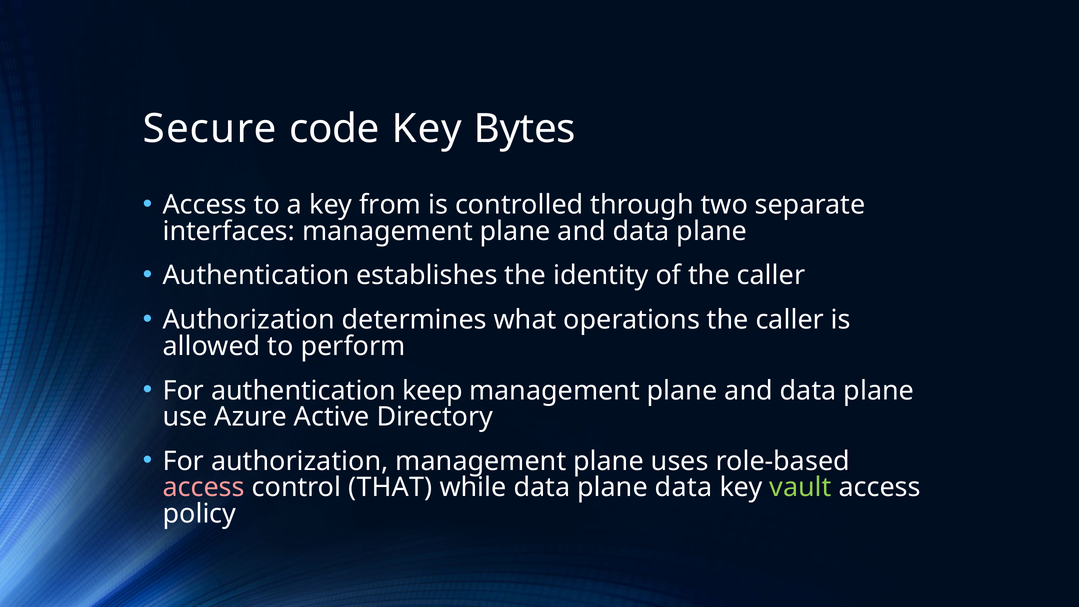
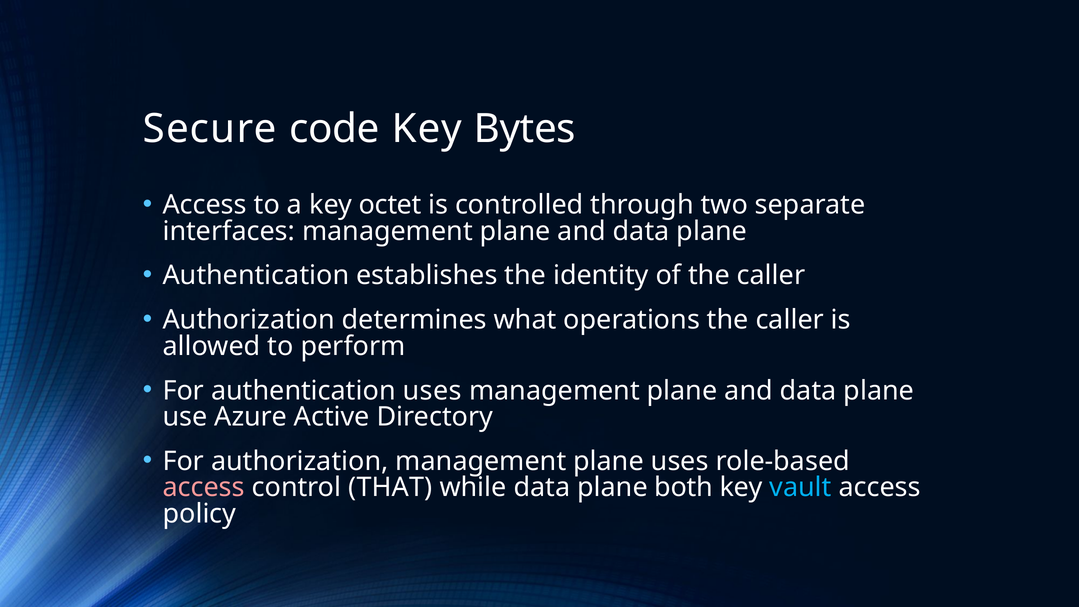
from: from -> octet (390, 205)
authentication keep: keep -> uses (432, 391)
plane data: data -> both (684, 488)
vault colour: light green -> light blue (801, 488)
